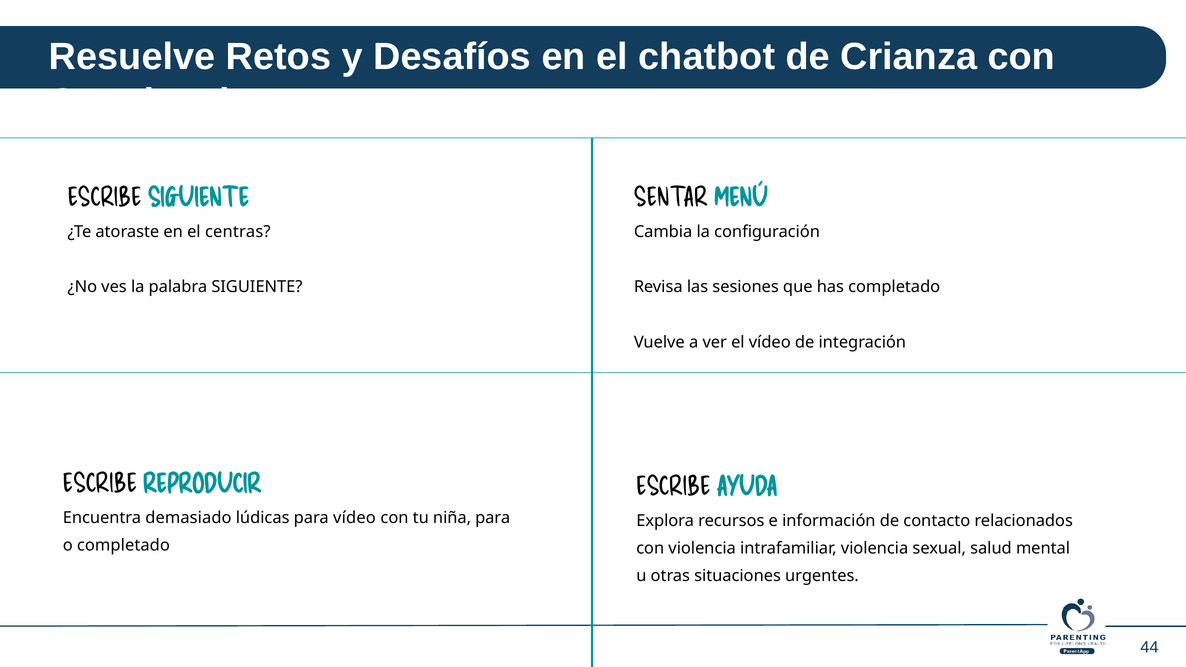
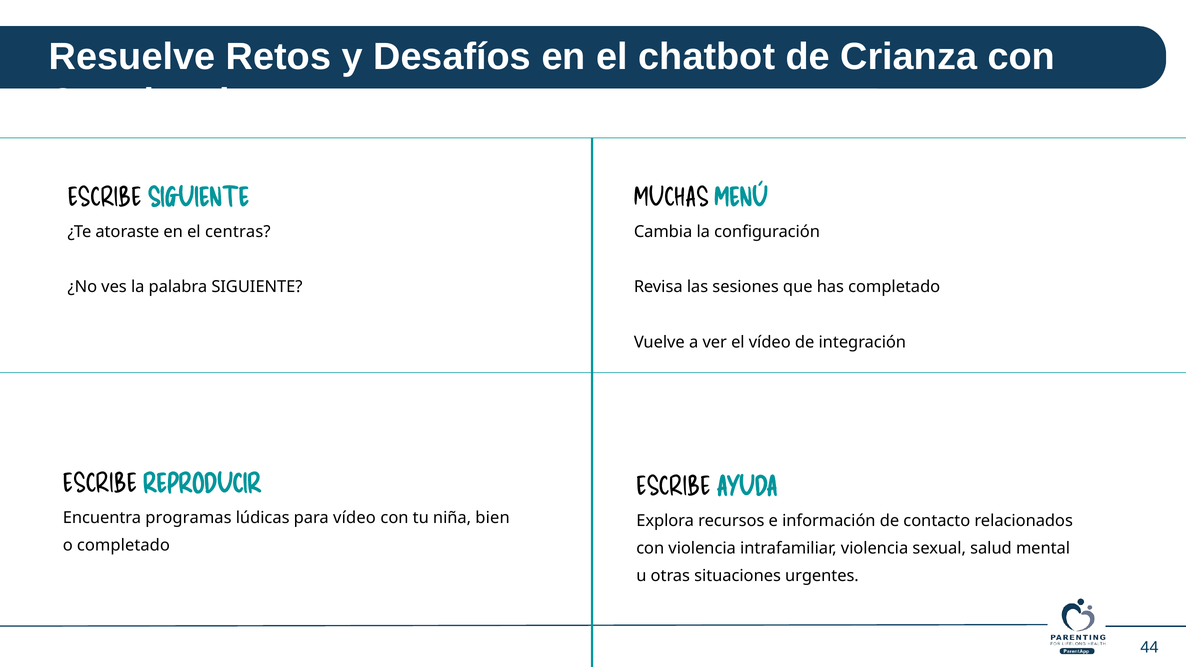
SENTAR: SENTAR -> MUCHAS (671, 198)
demasiado: demasiado -> programas (188, 518)
niña para: para -> bien (493, 518)
